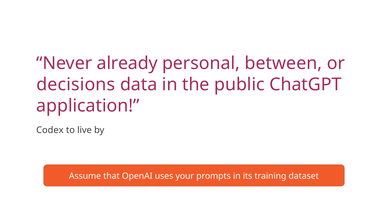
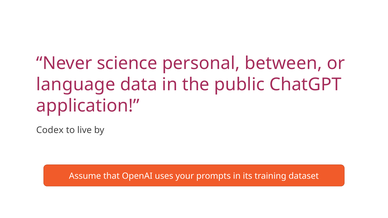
already: already -> science (127, 63)
decisions: decisions -> language (76, 85)
